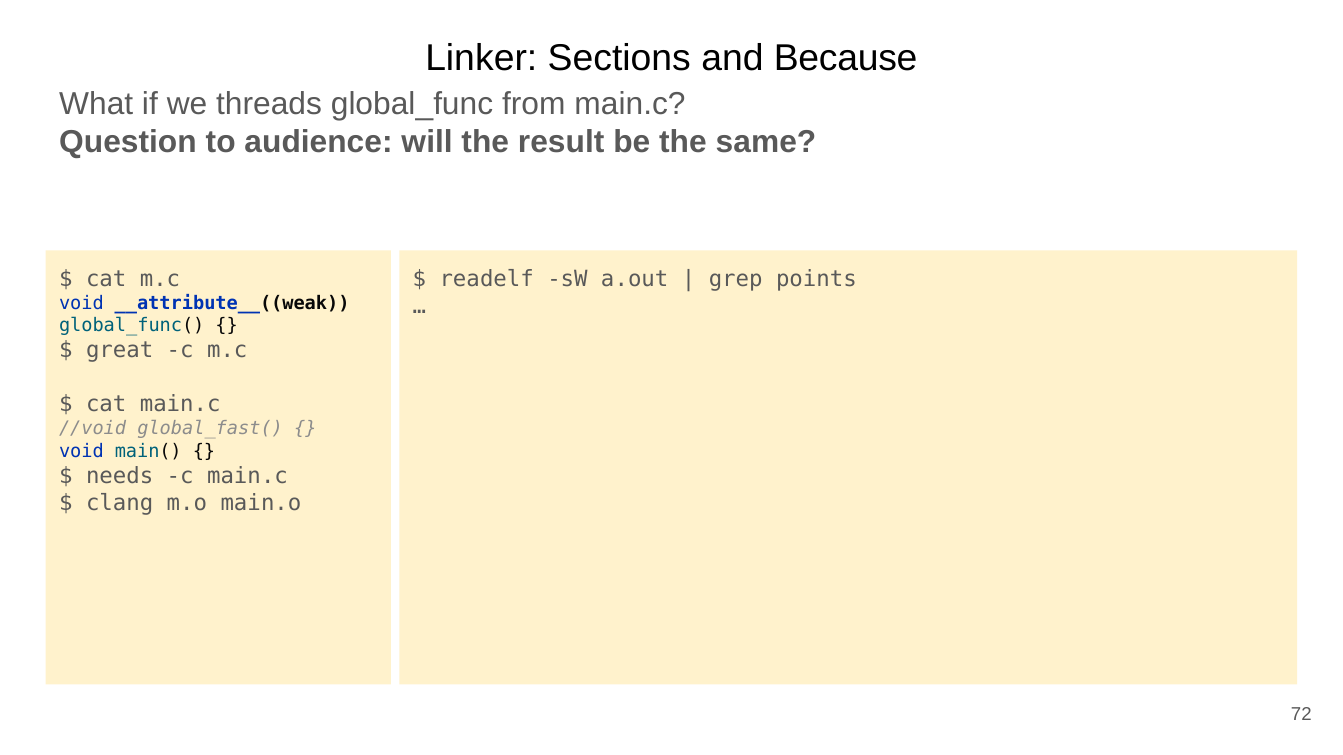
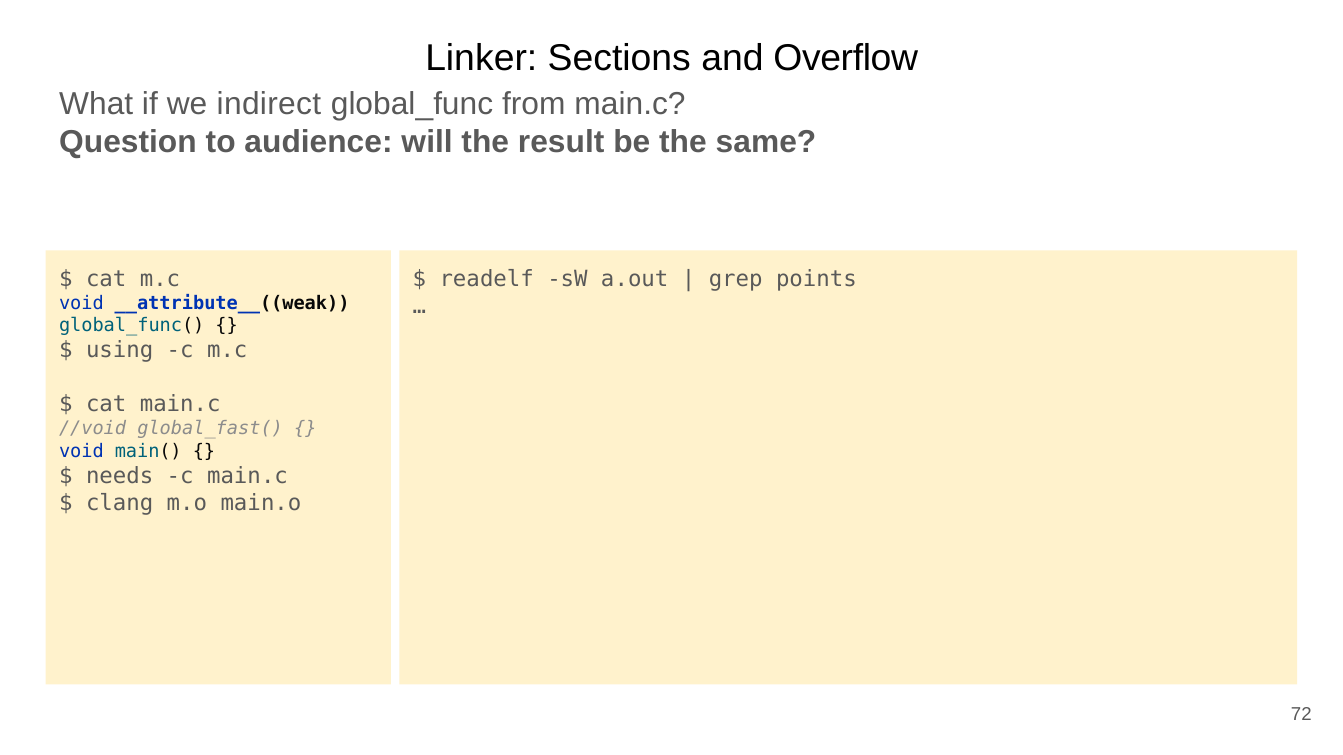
Because: Because -> Overflow (846, 59)
threads: threads -> indirect (269, 104)
great: great -> using (120, 351)
